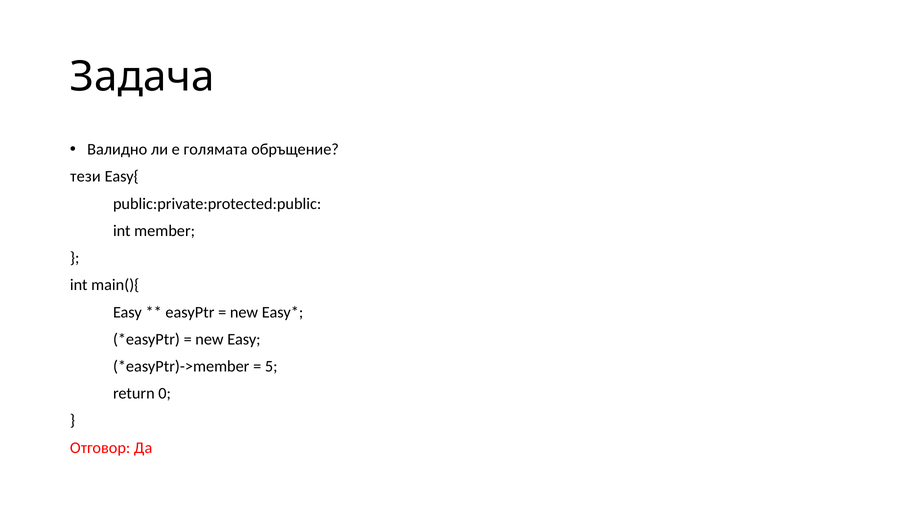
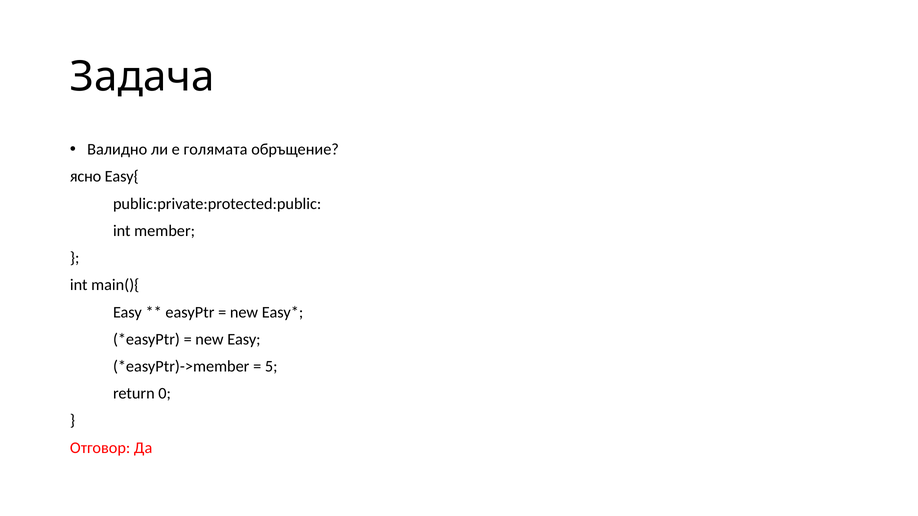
тези: тези -> ясно (86, 177)
